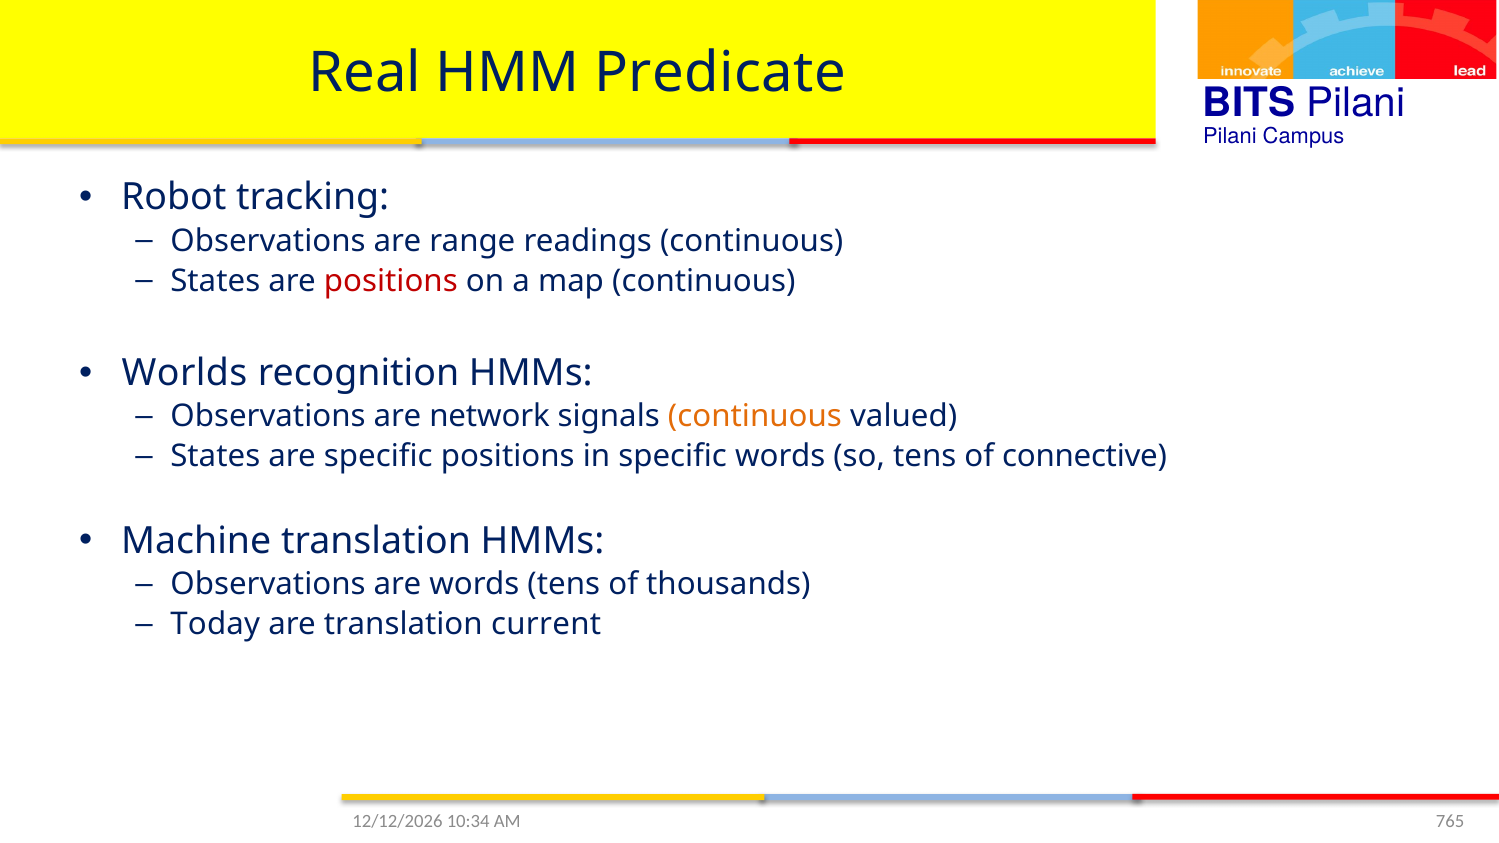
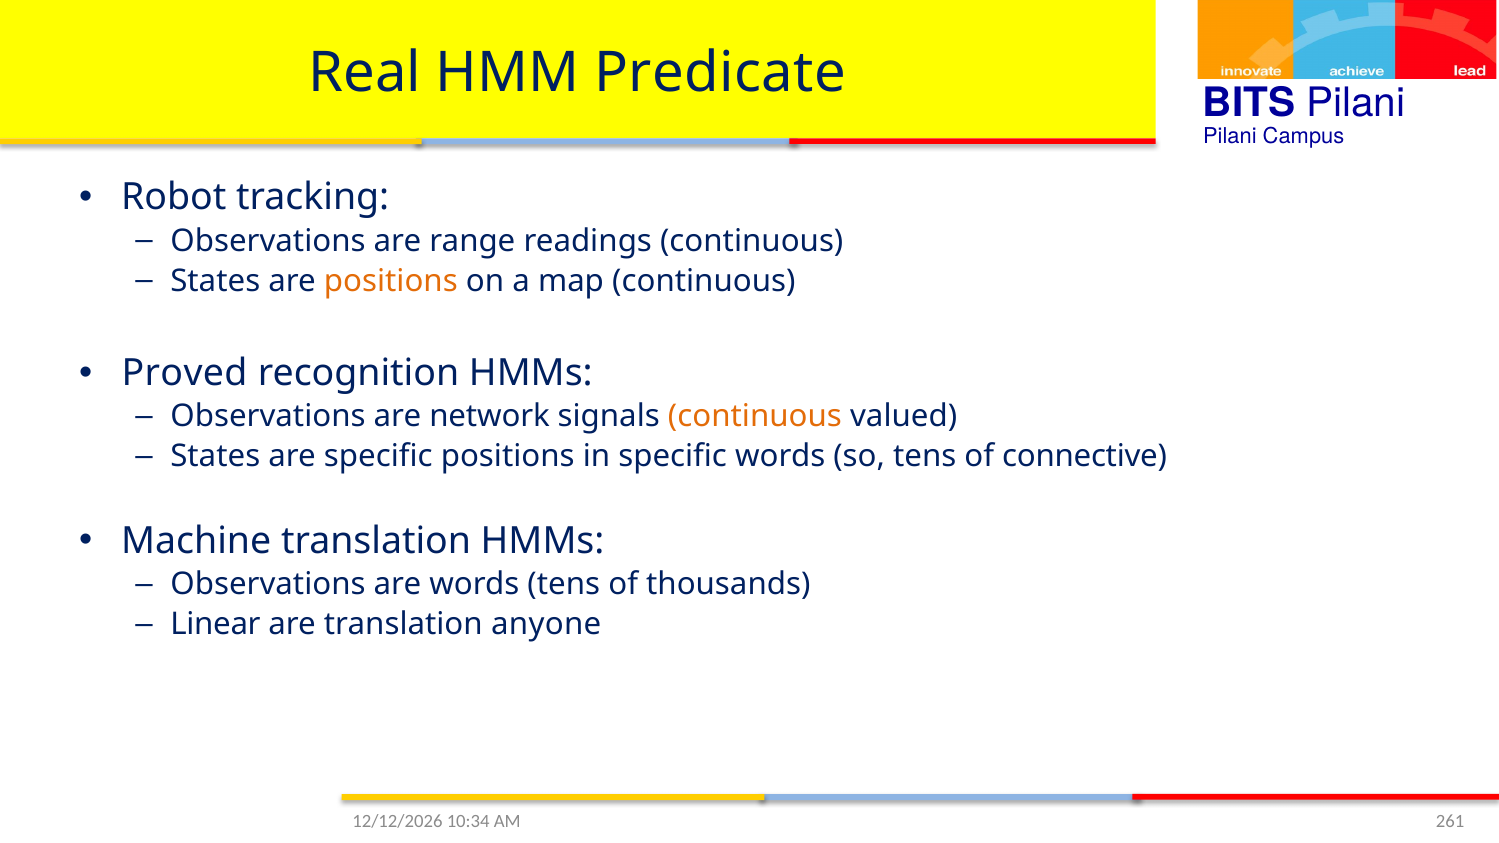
positions colour: red -> orange (391, 281)
Worlds: Worlds -> Proved (185, 373)
Today: Today -> Linear (216, 624)
current: current -> anyone (546, 624)
765: 765 -> 261 (1450, 822)
